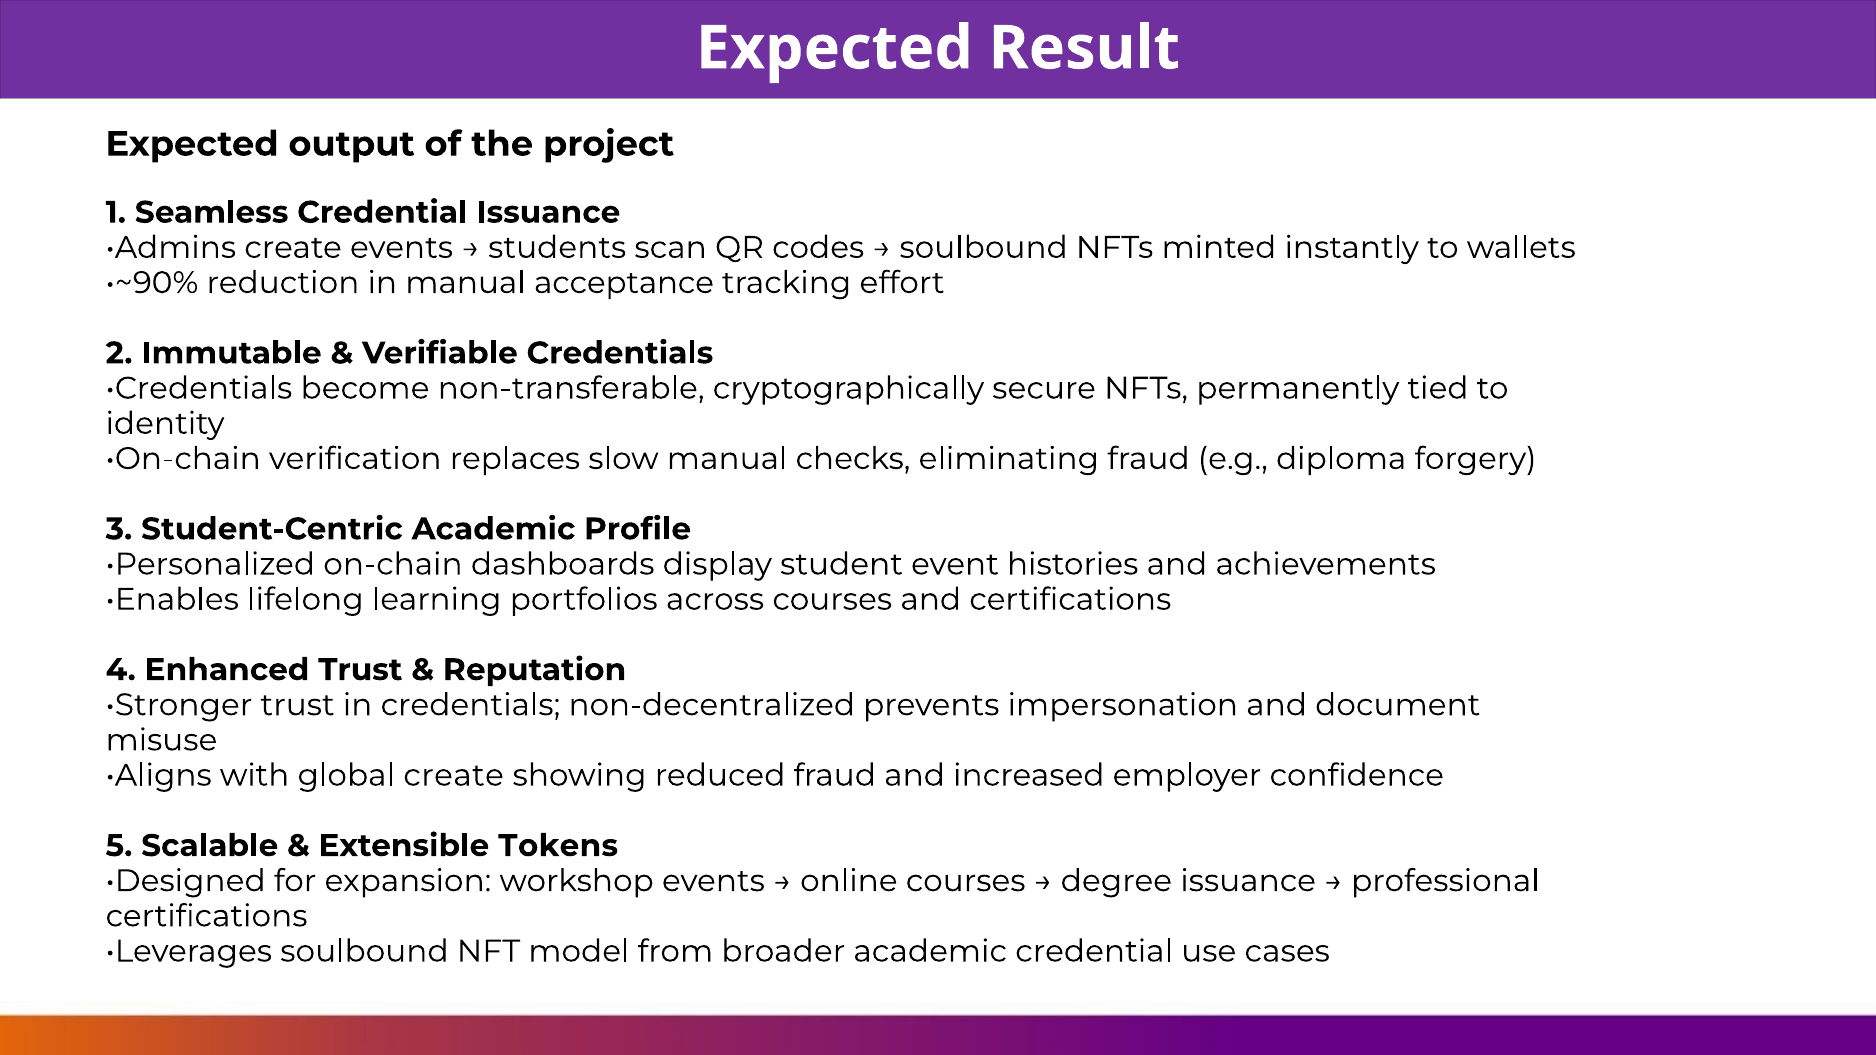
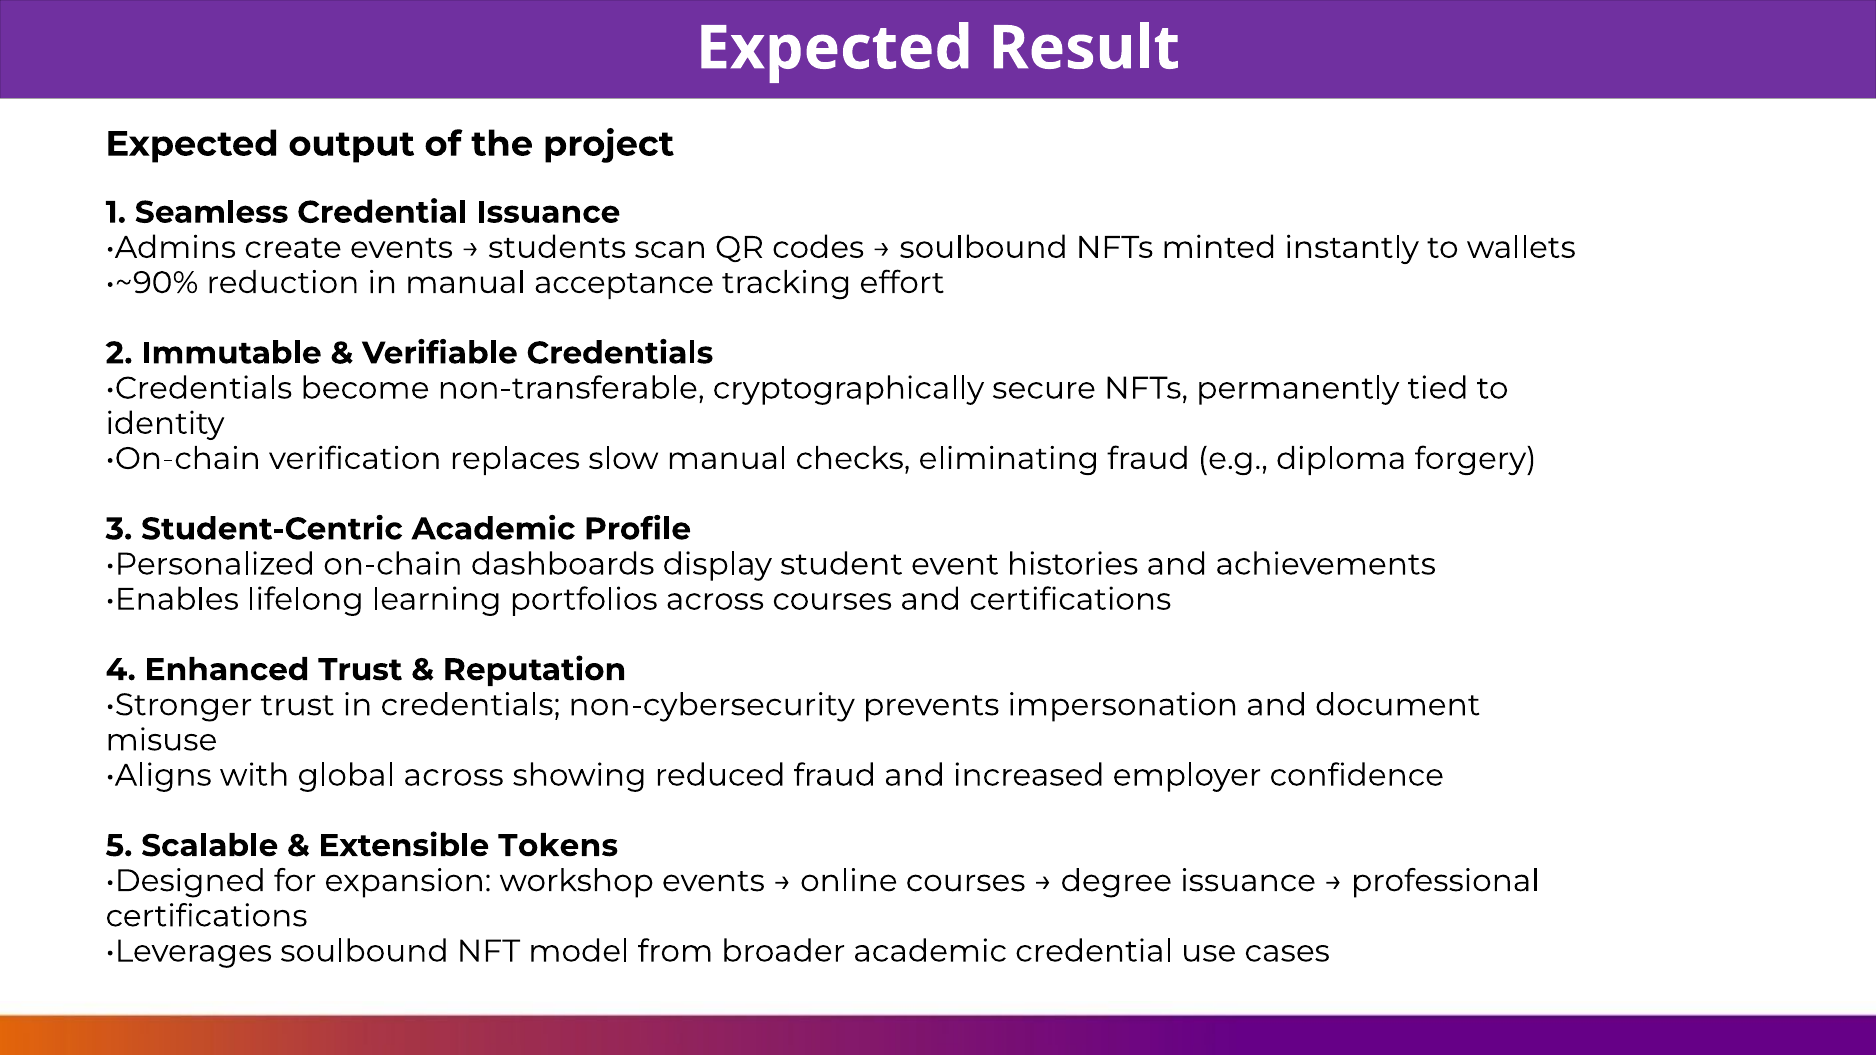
non-decentralized: non-decentralized -> non-cybersecurity (712, 705)
global create: create -> across (454, 776)
